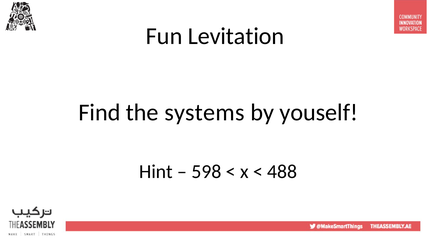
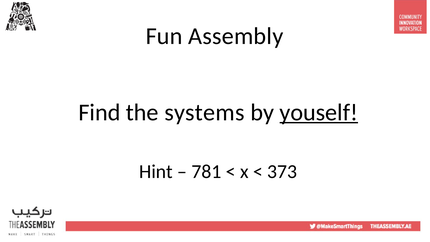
Levitation: Levitation -> Assembly (236, 36)
youself underline: none -> present (319, 112)
598: 598 -> 781 (206, 172)
488: 488 -> 373 (282, 172)
